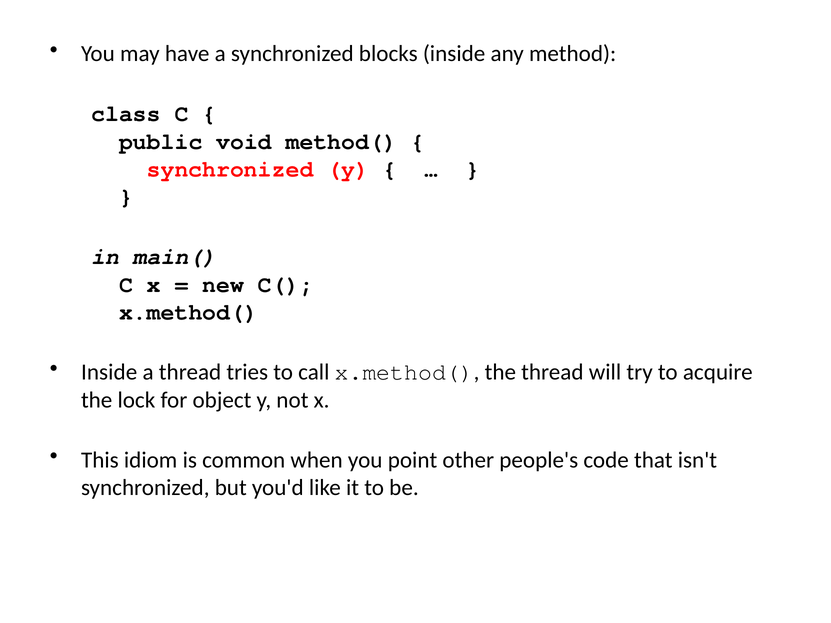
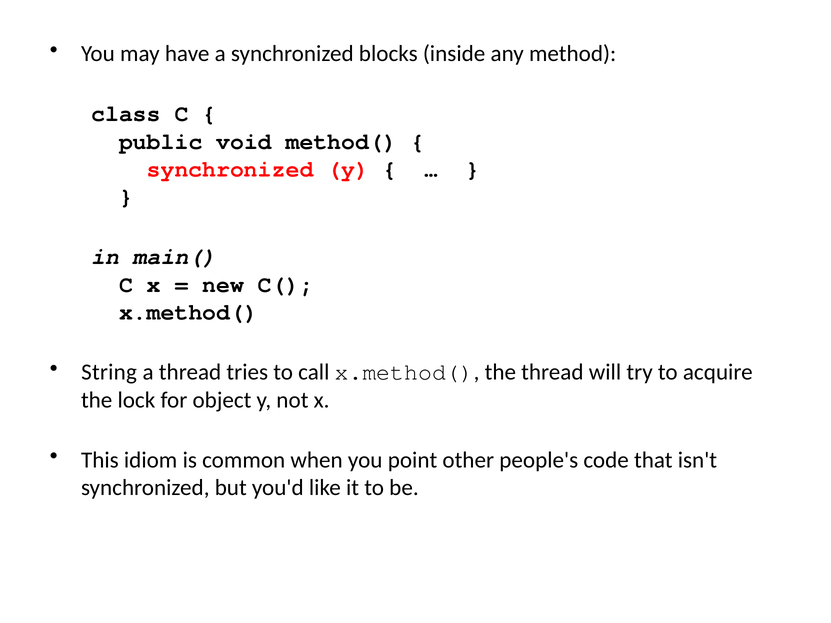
Inside: Inside -> String (109, 372)
